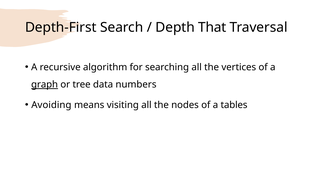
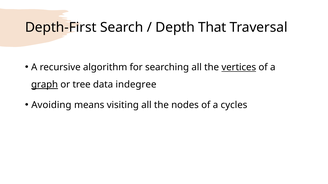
vertices underline: none -> present (239, 68)
numbers: numbers -> indegree (136, 85)
tables: tables -> cycles (234, 105)
